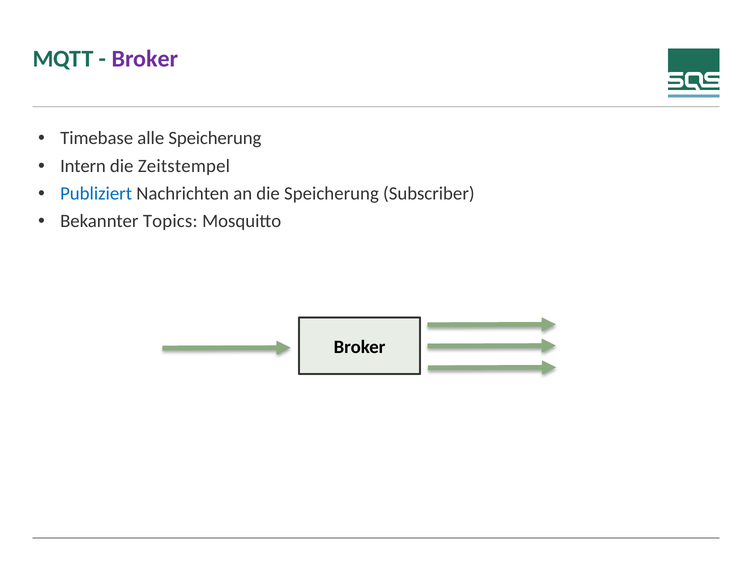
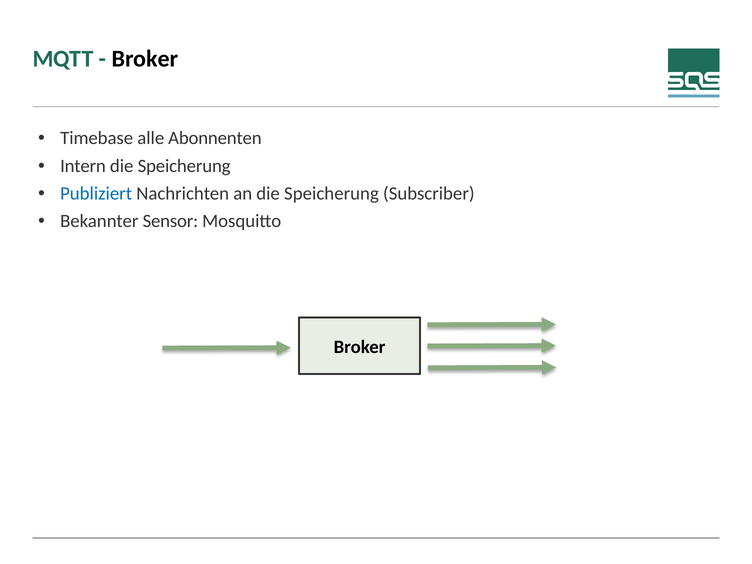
Broker colour: purple -> black (145, 59)
alle Speicherung: Speicherung -> Abonnenten (215, 138)
Zeitstempel: Zeitstempel -> Speicherung (184, 166)
Topics: Topics -> Sensor (170, 221)
